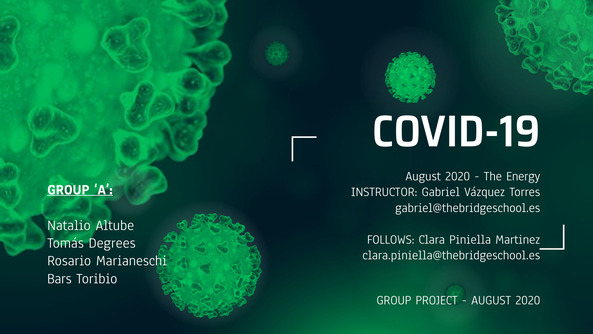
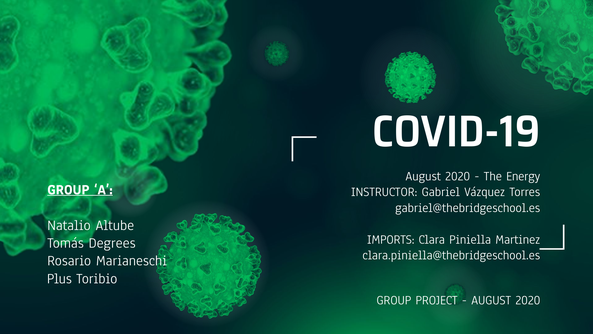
FOLLOWS: FOLLOWS -> IMPORTS (391, 239)
Bars: Bars -> Plus (59, 278)
